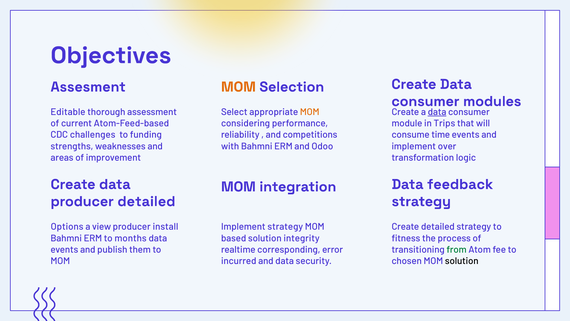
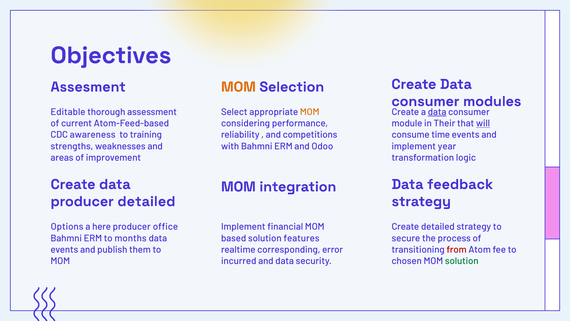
Trips: Trips -> Their (444, 123)
will underline: none -> present (483, 123)
challenges: challenges -> awareness (93, 135)
funding: funding -> training (146, 135)
over: over -> year (447, 146)
view: view -> here (102, 227)
install: install -> office (165, 227)
Implement strategy: strategy -> financial (285, 227)
integrity: integrity -> features (302, 238)
fitness: fitness -> secure (406, 238)
from colour: green -> red (457, 249)
solution colour: black -> green (462, 261)
